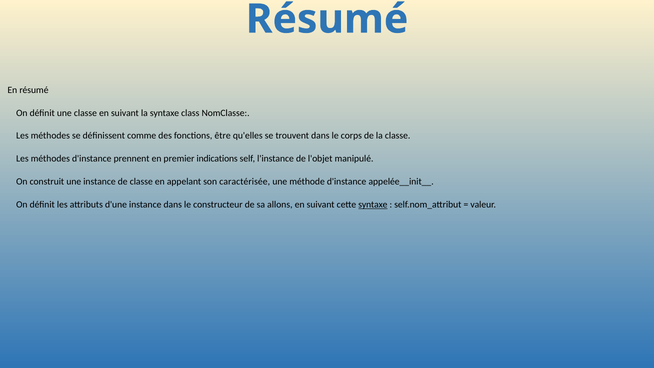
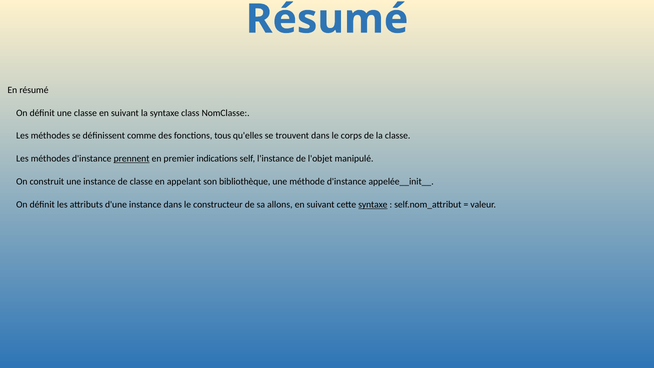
être: être -> tous (223, 136)
prennent underline: none -> present (132, 159)
caractérisée: caractérisée -> bibliothèque (245, 182)
